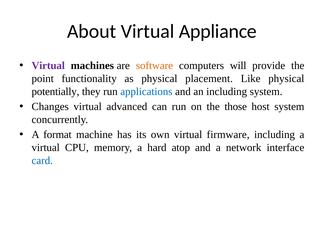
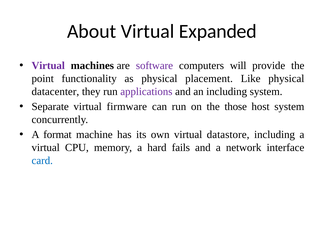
Appliance: Appliance -> Expanded (218, 31)
software colour: orange -> purple (154, 66)
potentially: potentially -> datacenter (55, 91)
applications colour: blue -> purple (146, 91)
Changes: Changes -> Separate (50, 107)
advanced: advanced -> firmware (127, 107)
firmware: firmware -> datastore (228, 135)
atop: atop -> fails (181, 148)
